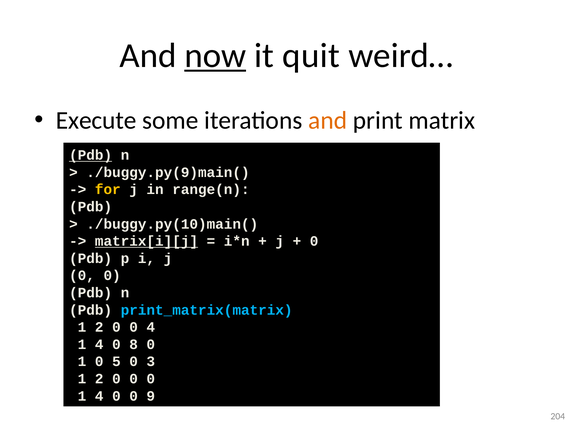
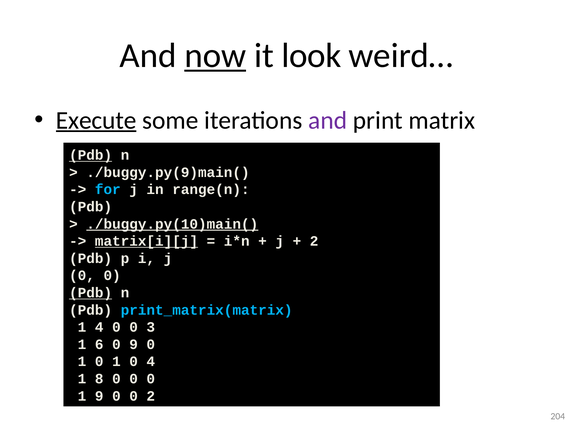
quit: quit -> look (311, 55)
Execute underline: none -> present (96, 120)
and colour: orange -> purple (328, 120)
for colour: yellow -> light blue (108, 189)
./buggy.py(10)main( underline: none -> present (172, 224)
0: 0 -> 2 (314, 241)
Pdb underline: none -> present (91, 293)
2: 2 -> 4 (99, 327)
0 4: 4 -> 3 (151, 327)
4: 4 -> 6 (99, 344)
0 8: 8 -> 9 (134, 344)
1 0 5: 5 -> 1 (116, 361)
0 3: 3 -> 4 (151, 361)
2: 2 -> 8 (99, 379)
4: 4 -> 9 (99, 396)
0 9: 9 -> 2 (151, 396)
